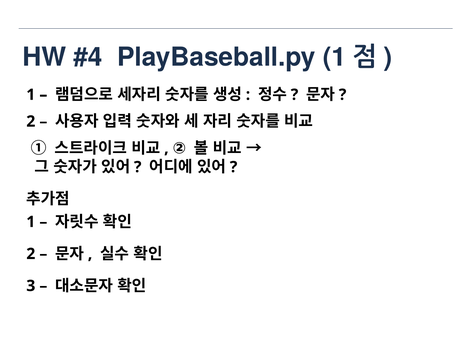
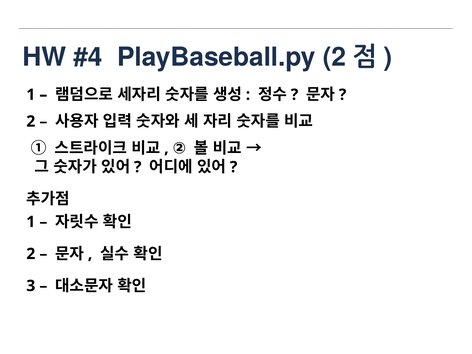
PlayBaseball.py 1: 1 -> 2 (334, 57)
